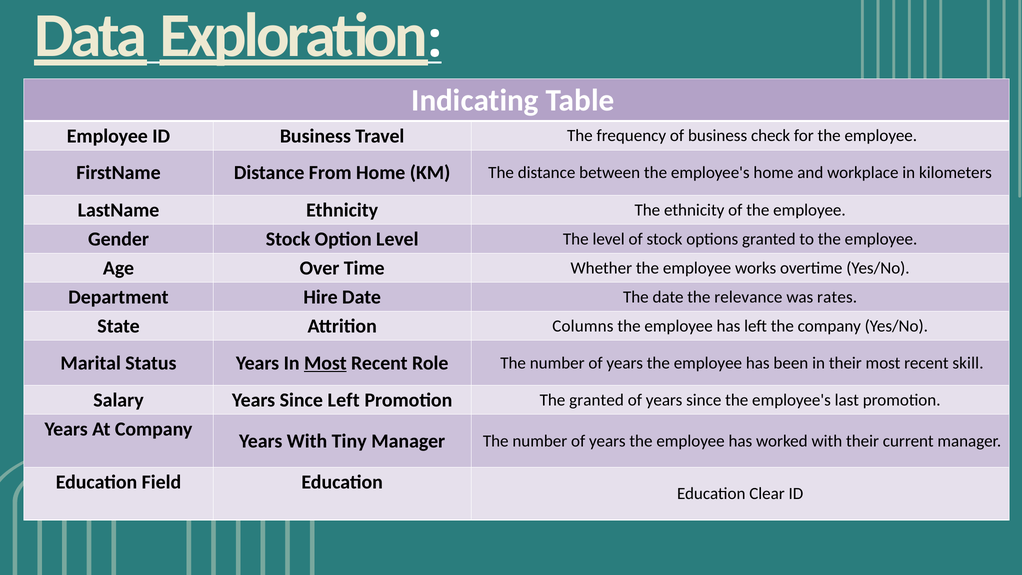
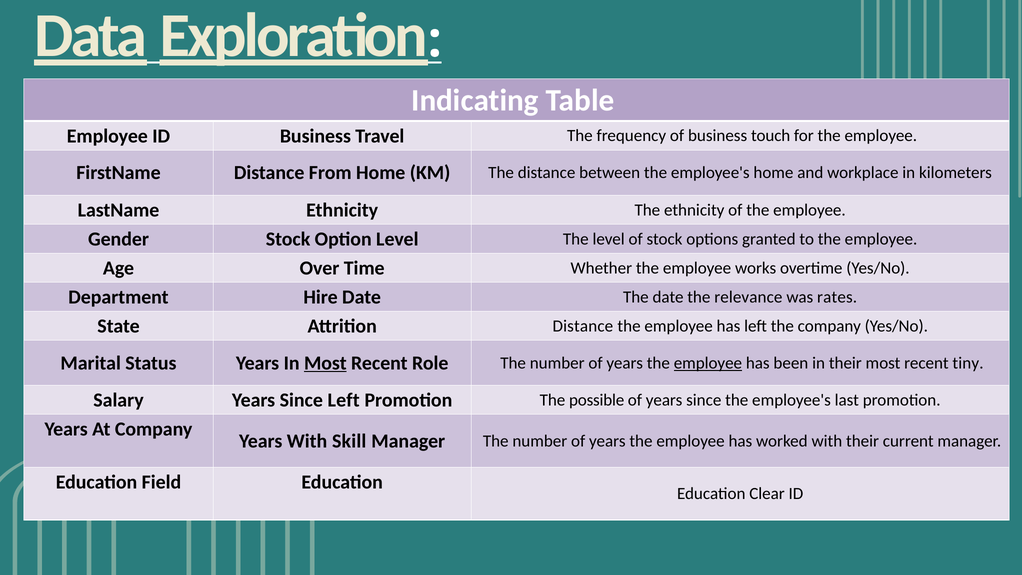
check: check -> touch (771, 136)
Attrition Columns: Columns -> Distance (583, 326)
employee underline: none -> present (708, 363)
skill: skill -> tiny (968, 363)
The granted: granted -> possible (597, 400)
Tiny: Tiny -> Skill (349, 441)
